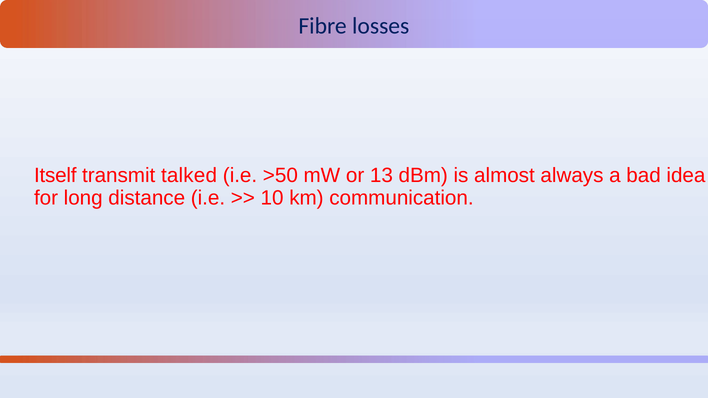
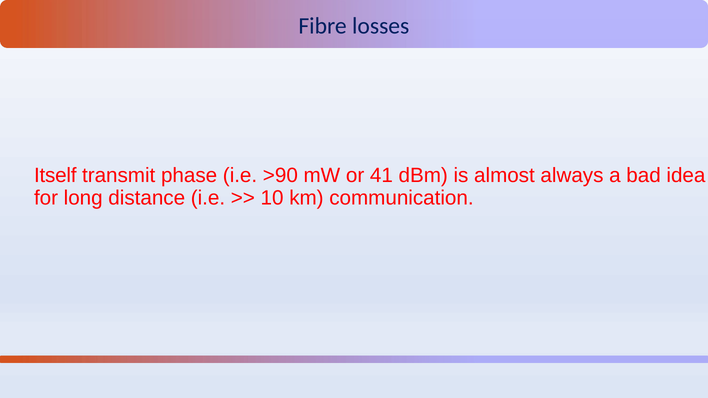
talked: talked -> phase (189, 176)
>50: >50 -> >90 (280, 176)
13: 13 -> 41 (381, 176)
